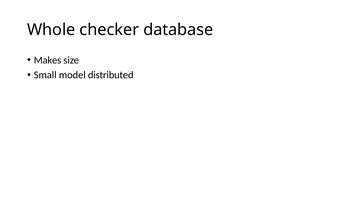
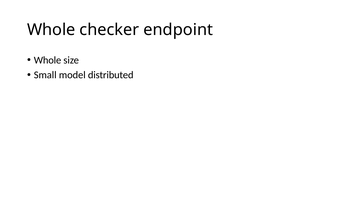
database: database -> endpoint (178, 30)
Makes: Makes -> Whole (48, 60)
